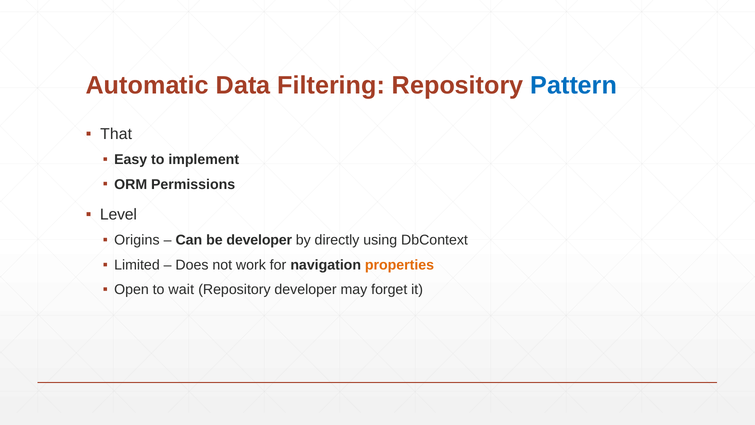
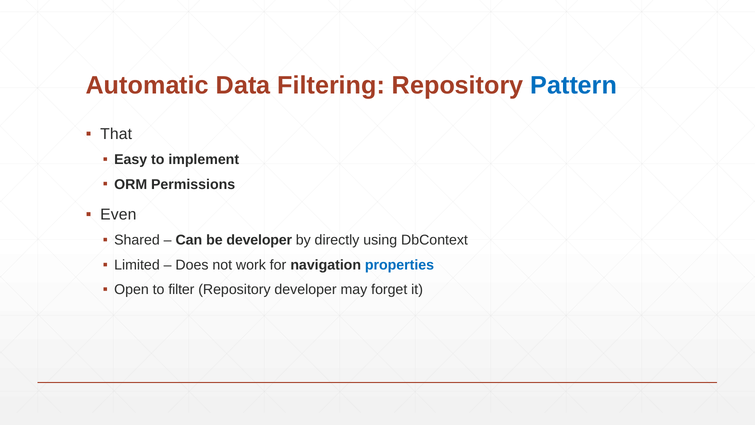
Level: Level -> Even (118, 215)
Origins: Origins -> Shared (137, 240)
properties colour: orange -> blue (400, 265)
wait: wait -> filter (181, 290)
